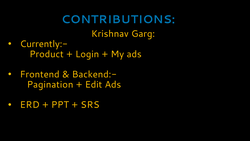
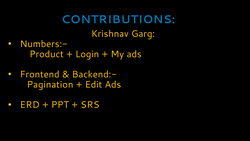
Currently:-: Currently:- -> Numbers:- (44, 44)
